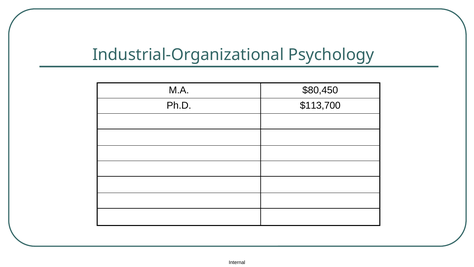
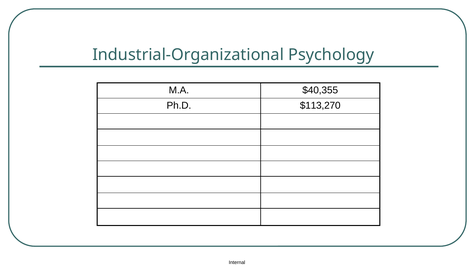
$80,450: $80,450 -> $40,355 (320, 90)
$113,700: $113,700 -> $113,270 (320, 105)
